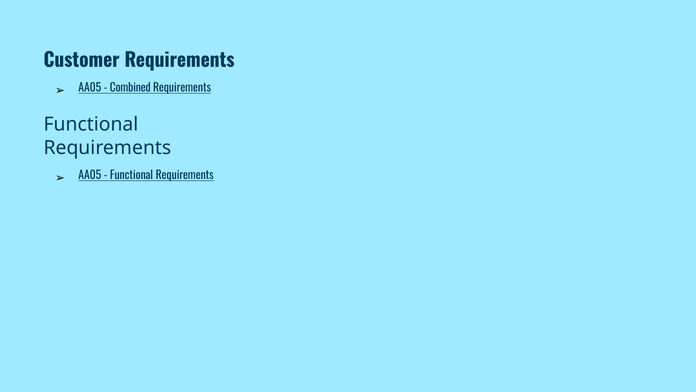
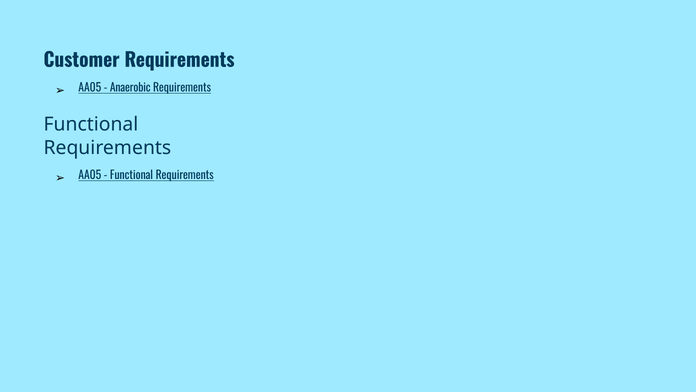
Combined: Combined -> Anaerobic (130, 88)
